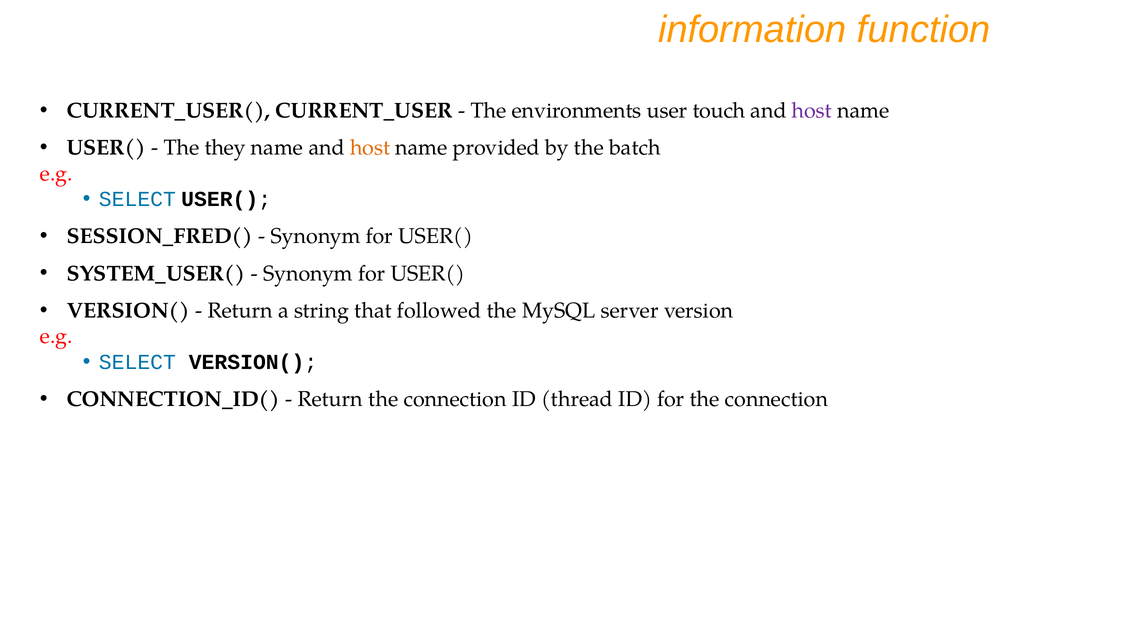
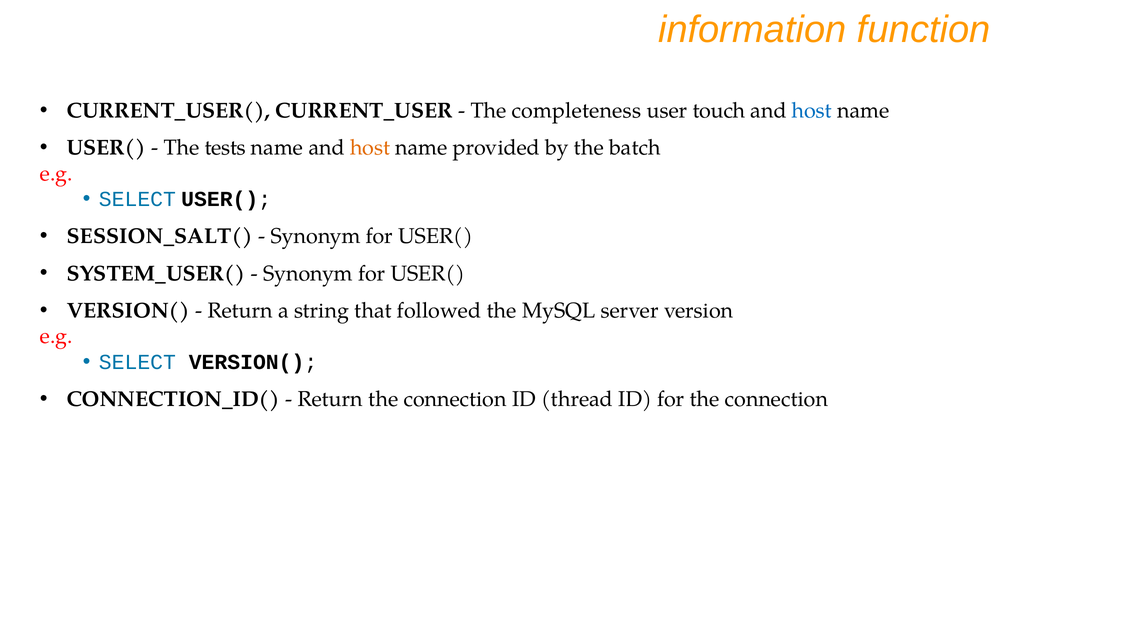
environments: environments -> completeness (576, 111)
host colour: purple -> blue (812, 111)
they: they -> tests (225, 148)
SESSION_FRED(: SESSION_FRED( -> SESSION_SALT( (160, 236)
